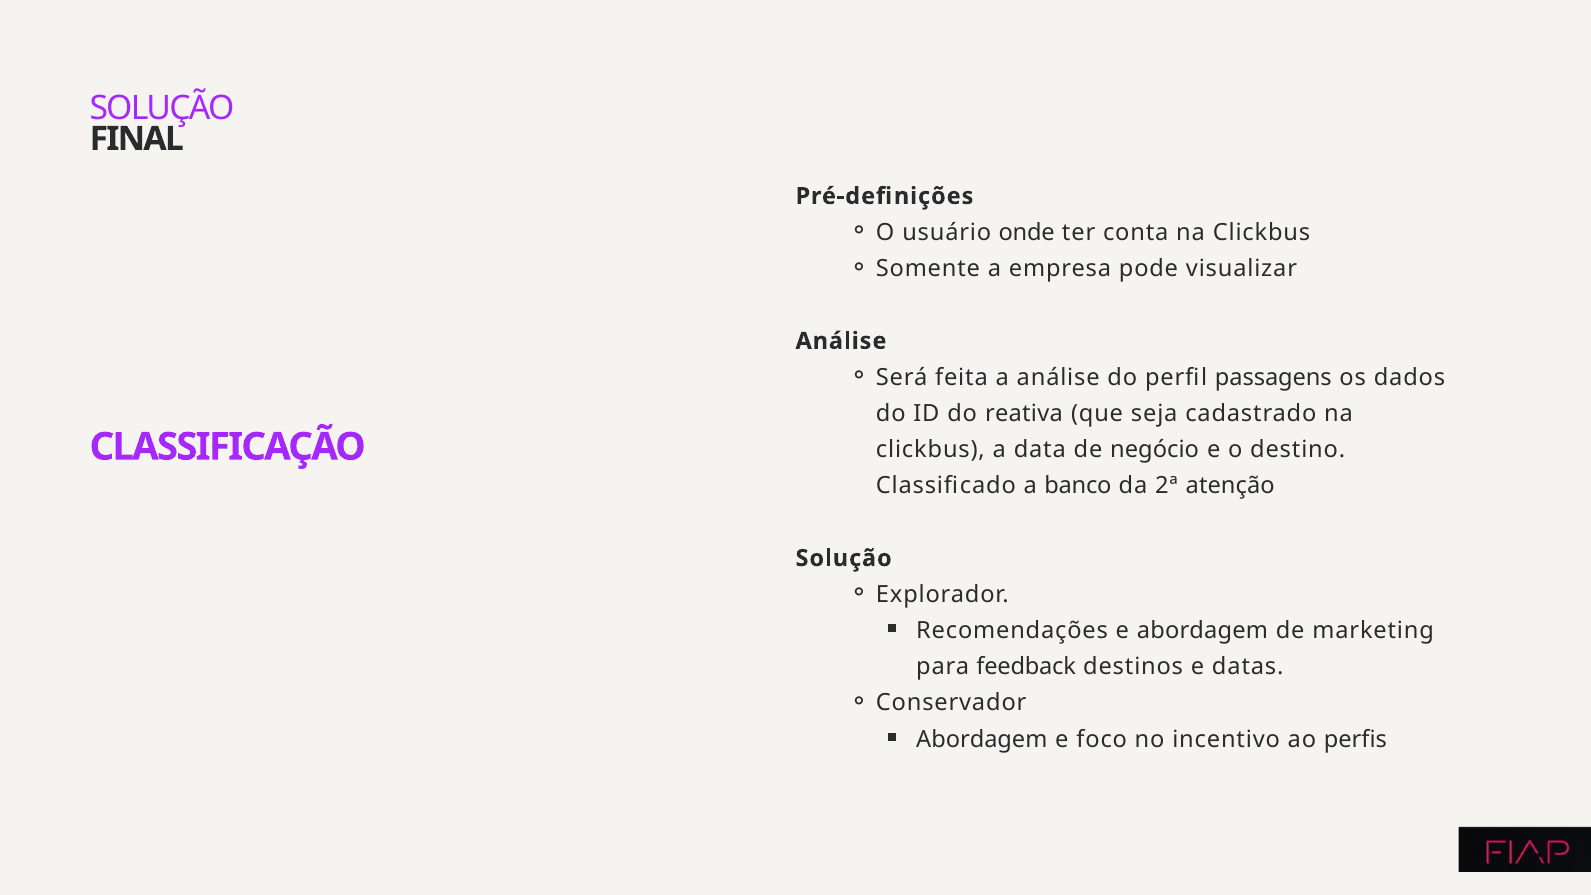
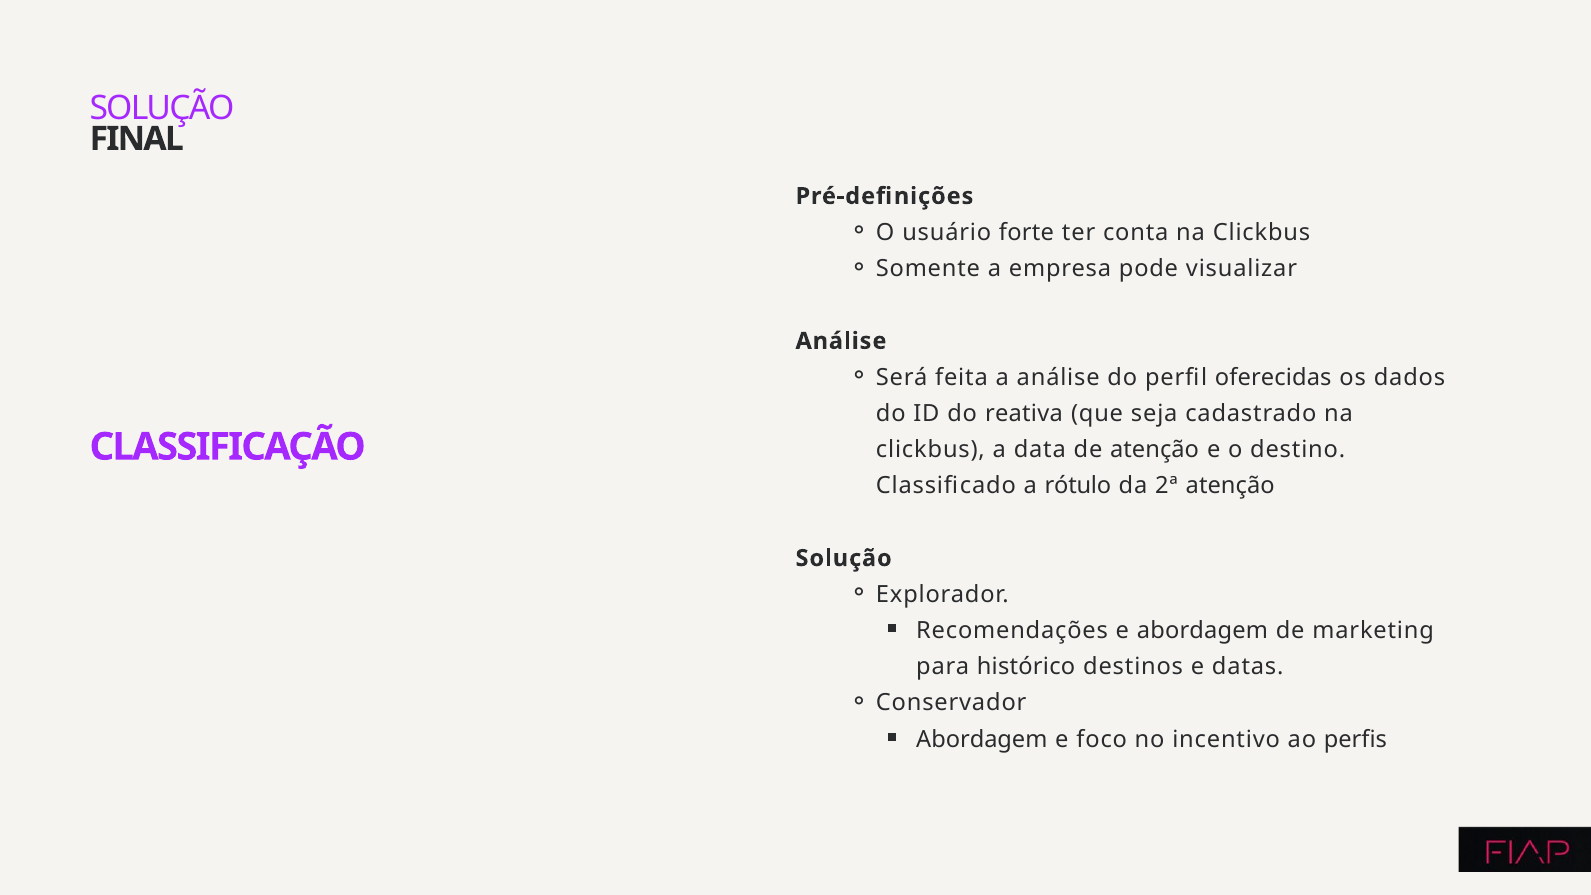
onde: onde -> forte (1026, 232)
passagens: passagens -> oferecidas (1273, 377)
de negócio: negócio -> atenção (1155, 450)
banco: banco -> rótulo (1078, 486)
feedback: feedback -> histórico (1026, 667)
